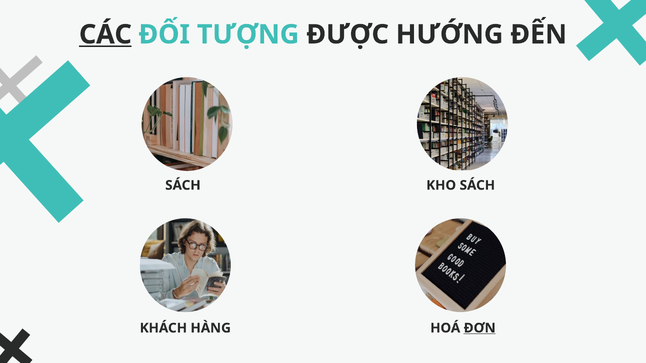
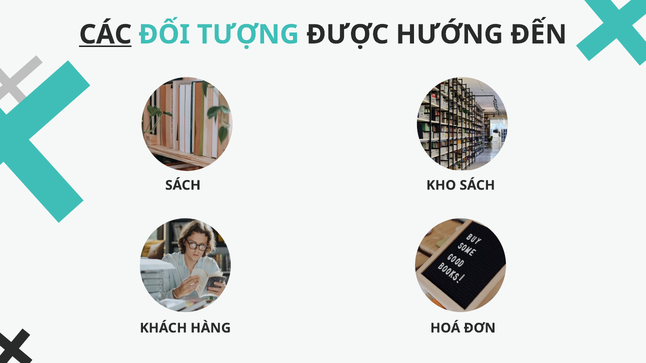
ĐƠN underline: present -> none (480, 328)
